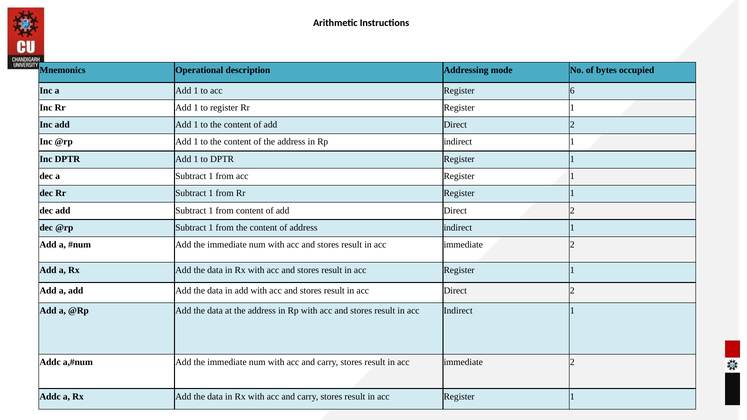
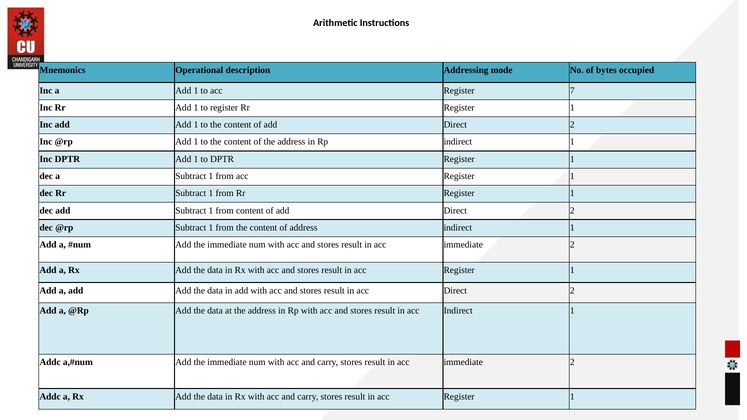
6: 6 -> 7 (572, 91)
